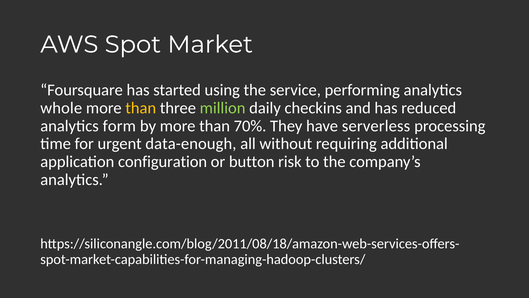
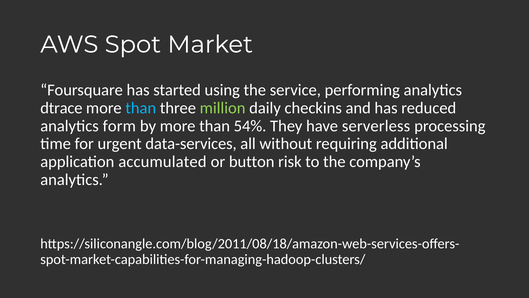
whole: whole -> dtrace (61, 108)
than colour: yellow -> light blue (141, 108)
70%: 70% -> 54% (250, 126)
data-enough: data-enough -> data-services (191, 144)
configuration: configuration -> accumulated (162, 161)
